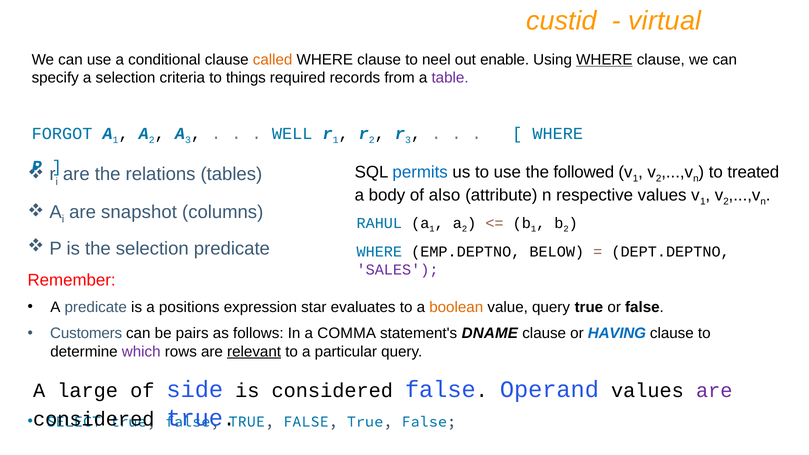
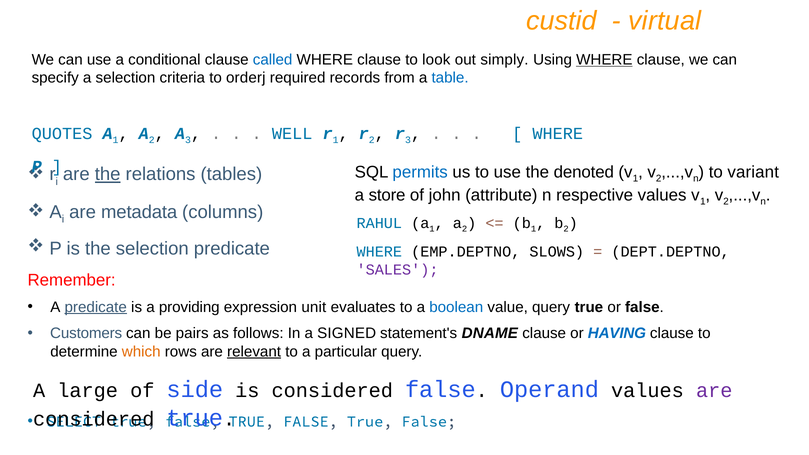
called colour: orange -> blue (273, 60)
neel: neel -> look (436, 60)
enable: enable -> simply (504, 60)
things: things -> orderj (246, 78)
table colour: purple -> blue (450, 78)
FORGOT: FORGOT -> QUOTES (62, 134)
followed: followed -> denoted (584, 172)
treated: treated -> variant (753, 172)
the underline: none -> present (108, 174)
body: body -> store (387, 195)
also: also -> john (445, 195)
snapshot: snapshot -> metadata (139, 212)
BELOW: BELOW -> SLOWS (557, 252)
predicate underline: none -> present (96, 307)
positions: positions -> providing (189, 307)
star: star -> unit (314, 307)
boolean colour: orange -> blue (456, 307)
COMMA: COMMA -> SIGNED (347, 333)
which colour: purple -> orange (141, 352)
